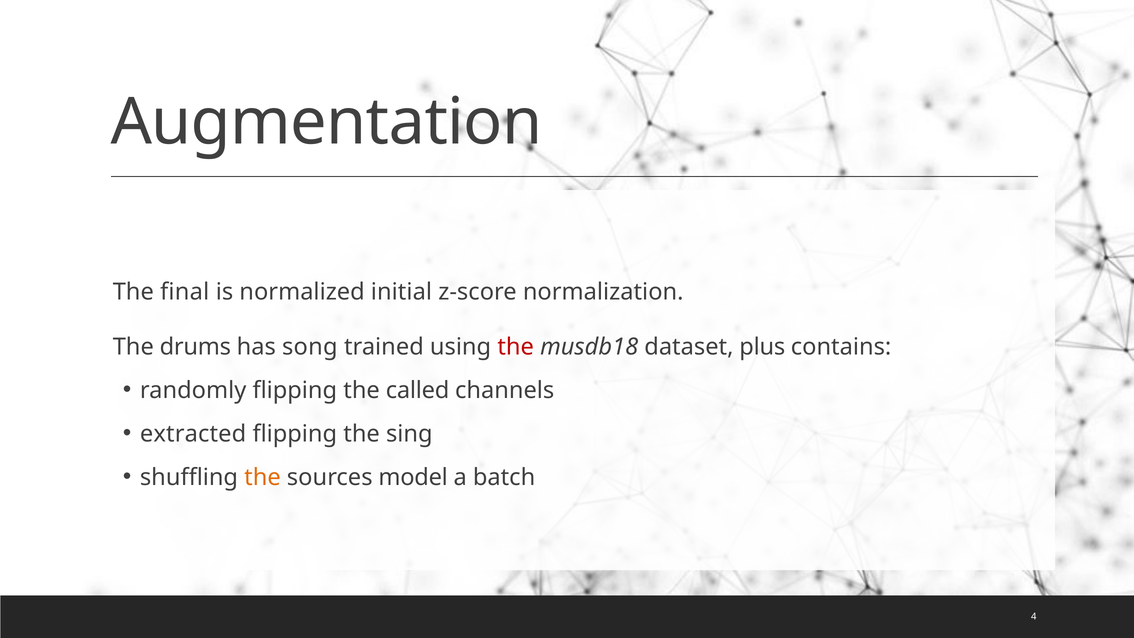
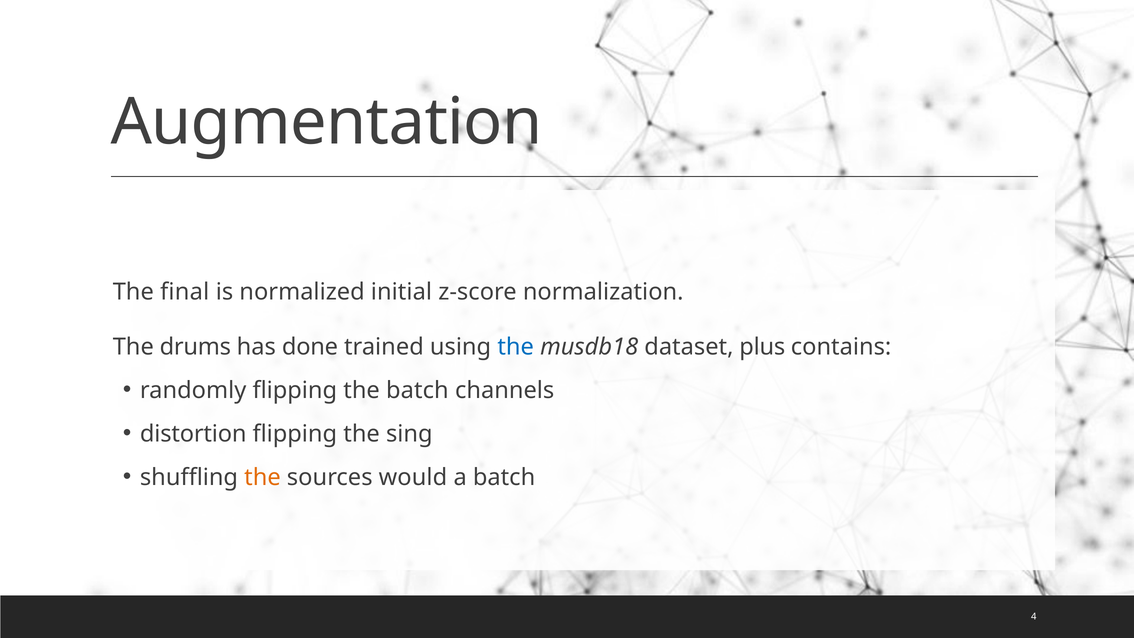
song: song -> done (310, 347)
the colour: red -> blue (516, 347)
the called: called -> batch (417, 390)
extracted: extracted -> distortion (193, 434)
model: model -> would (413, 477)
